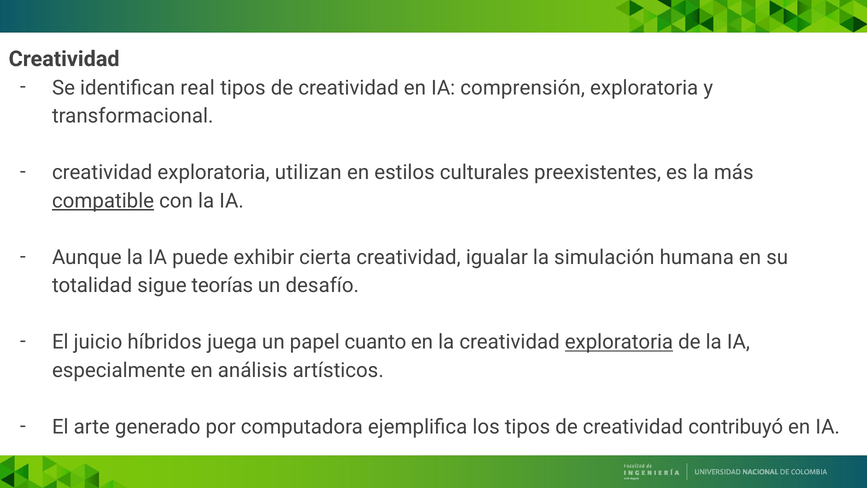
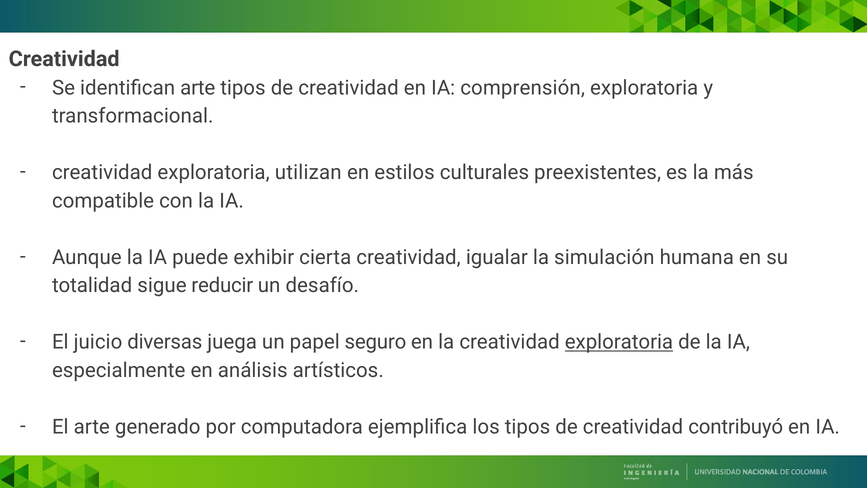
identifican real: real -> arte (198, 88)
compatible underline: present -> none (103, 201)
teorías: teorías -> reducir (222, 285)
híbridos: híbridos -> diversas (165, 342)
cuanto: cuanto -> seguro (375, 342)
